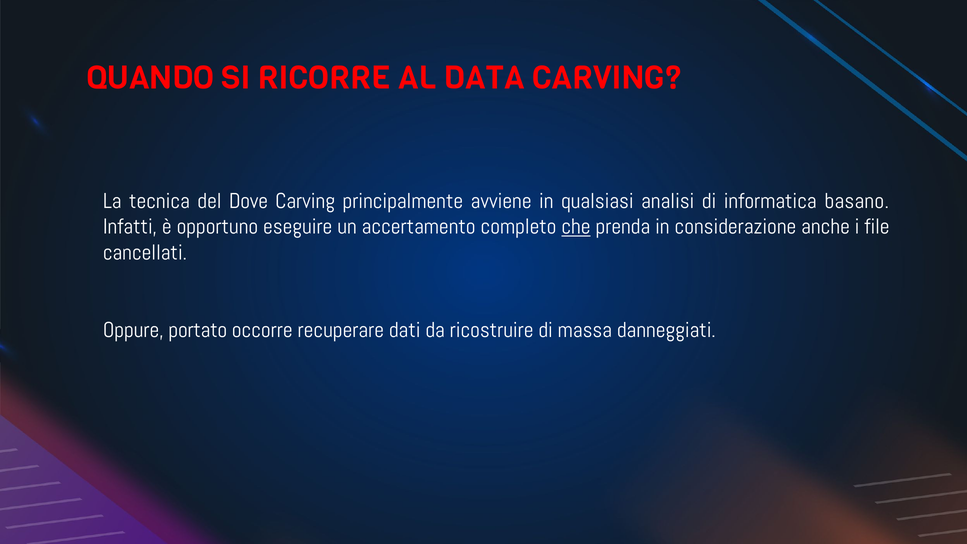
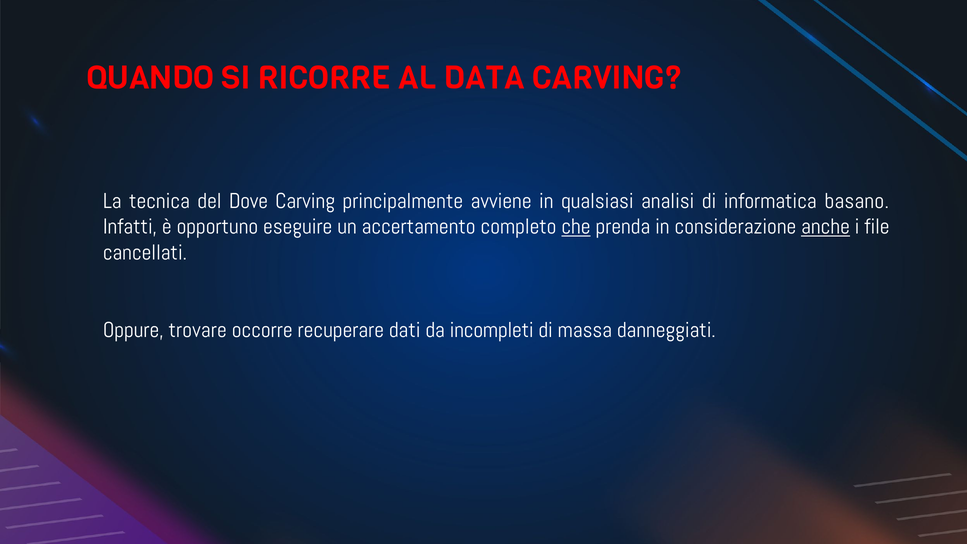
anche underline: none -> present (826, 227)
portato: portato -> trovare (198, 330)
ricostruire: ricostruire -> incompleti (492, 330)
